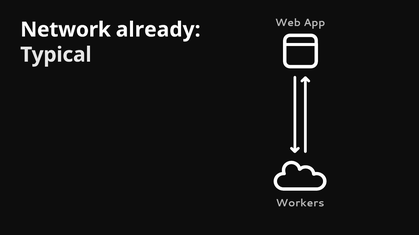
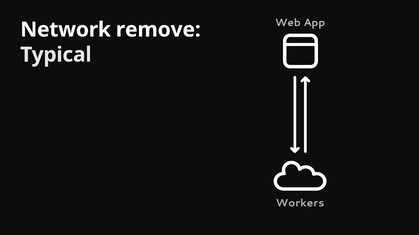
already: already -> remove (158, 30)
